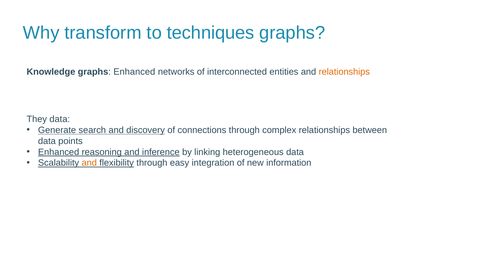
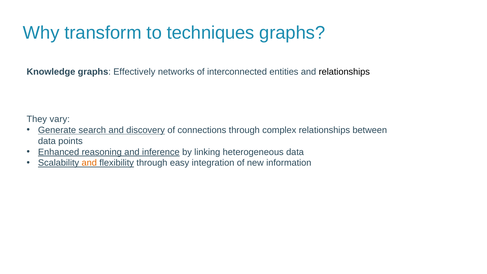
graphs Enhanced: Enhanced -> Effectively (134, 72)
relationships colour: orange -> black (344, 72)
They data: data -> vary (60, 119)
